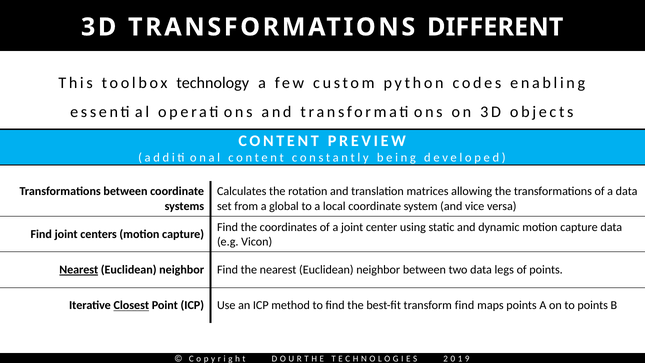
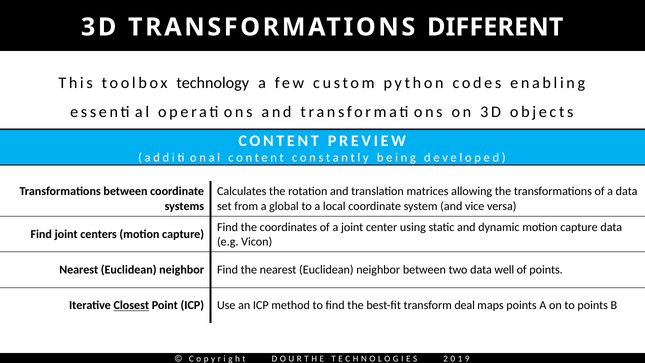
Nearest underline: present -> none (79, 270)
legs: legs -> well (504, 270)
transform find: find -> deal (465, 305)
